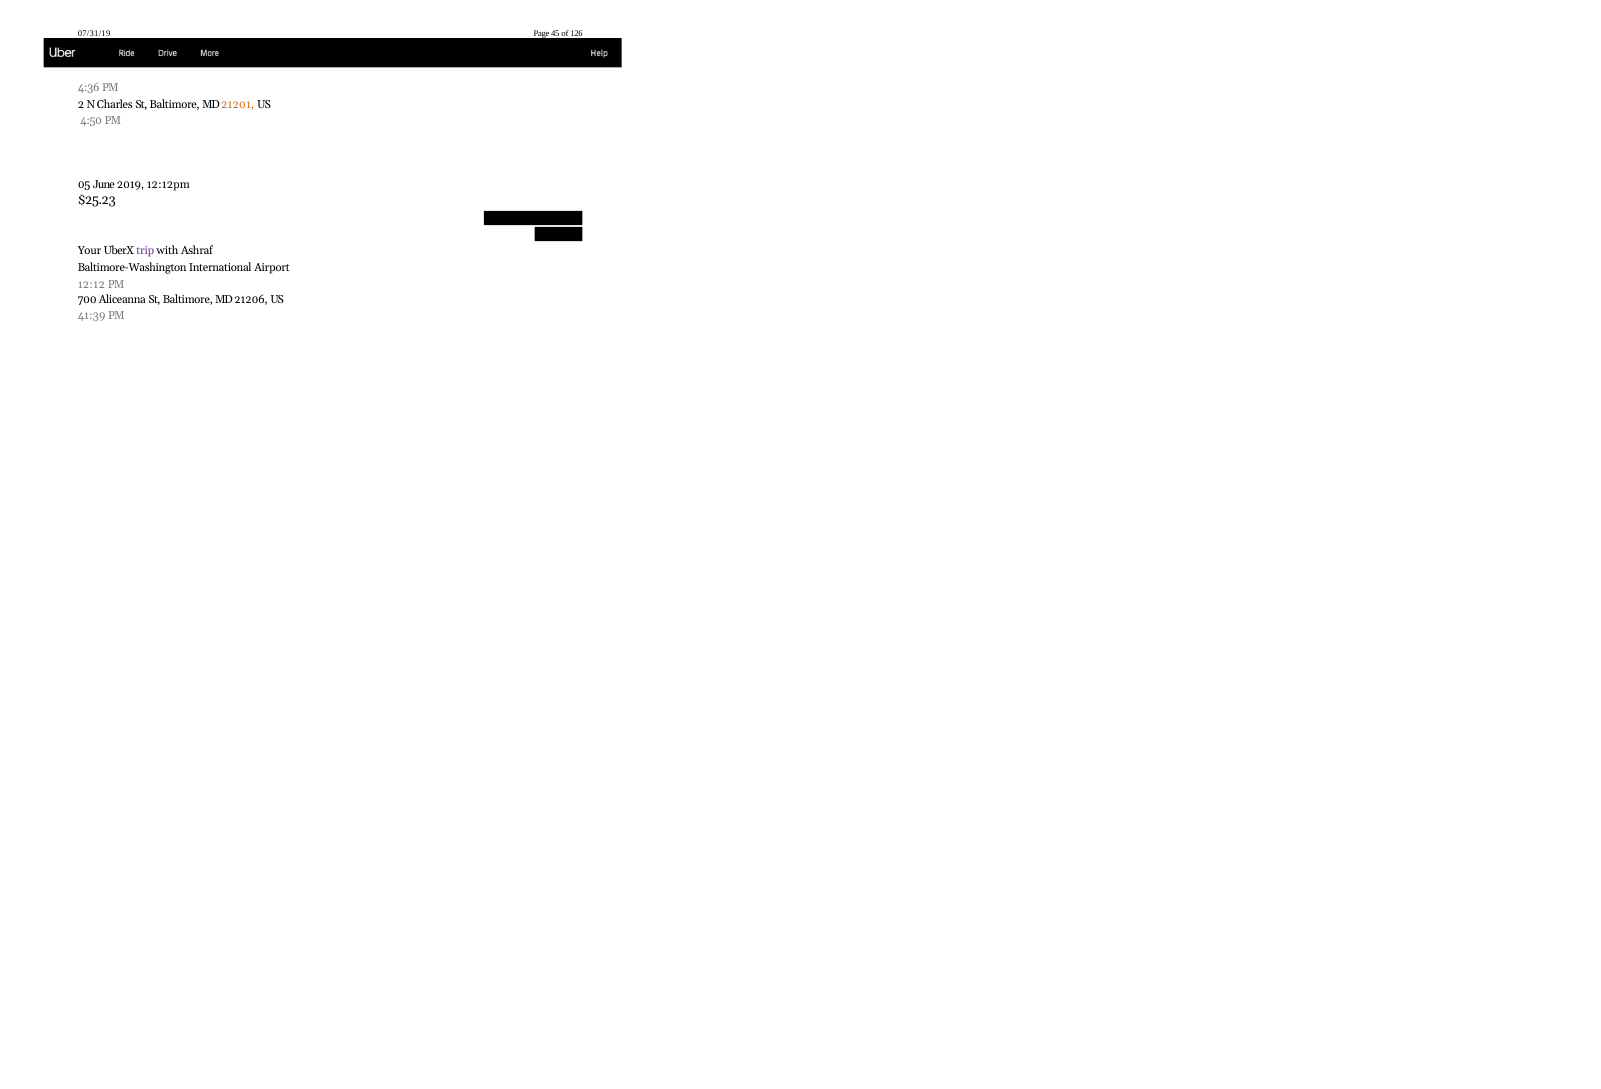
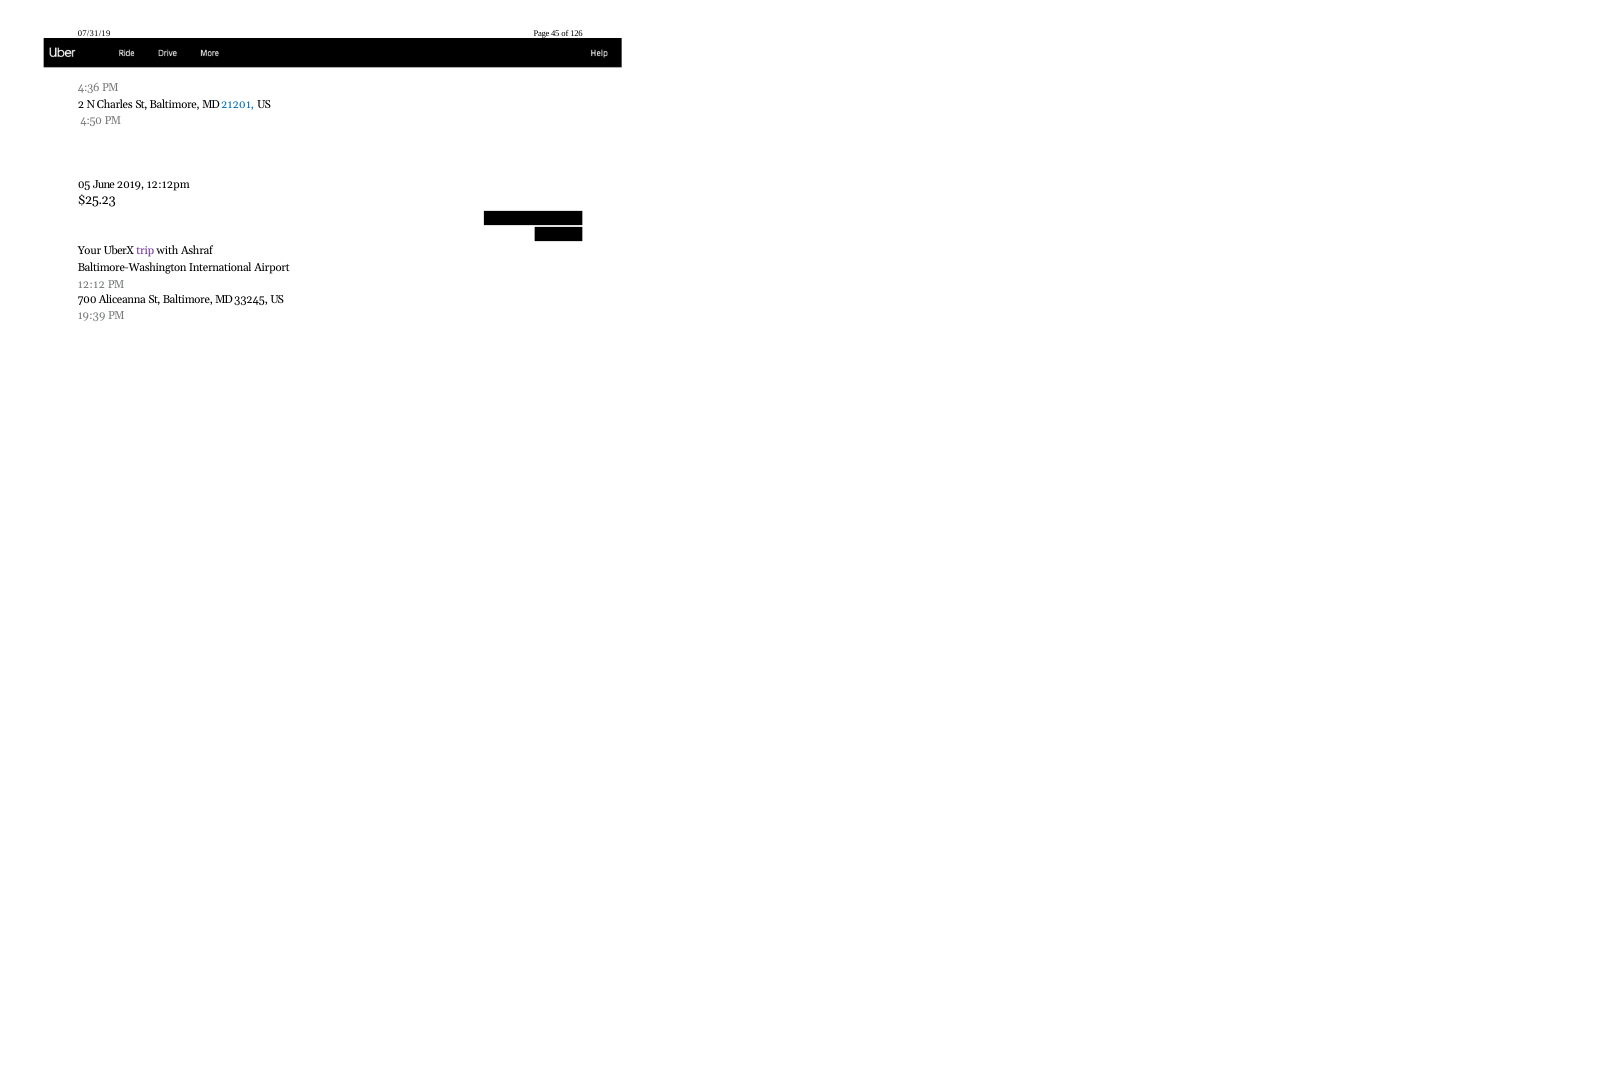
21201 colour: orange -> blue (238, 105)
21206: 21206 -> 33245 (251, 299)
41:39: 41:39 -> 19:39 (92, 316)
